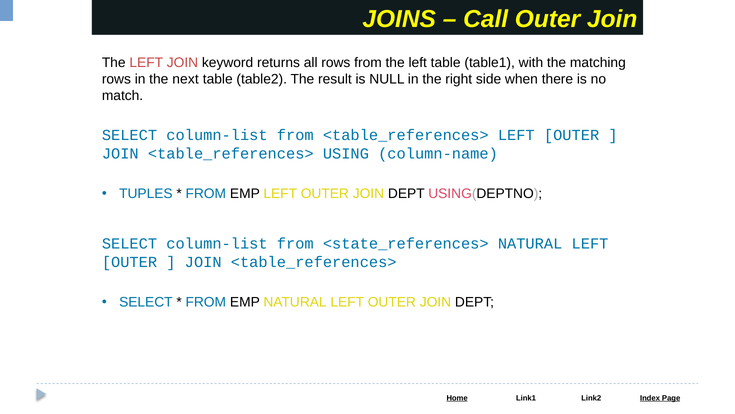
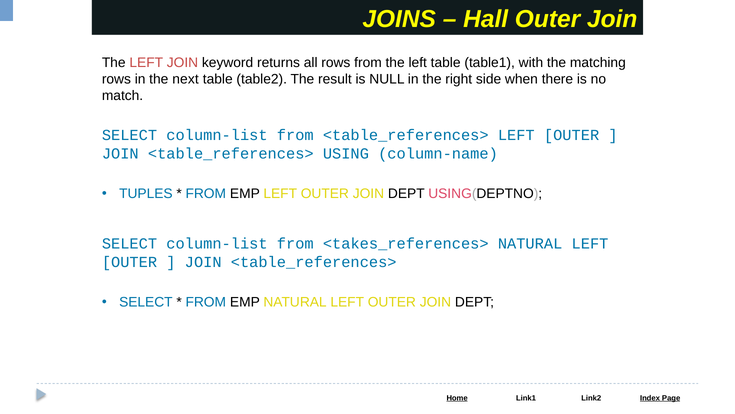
Call: Call -> Hall (486, 19)
<state_references>: <state_references> -> <takes_references> (406, 243)
